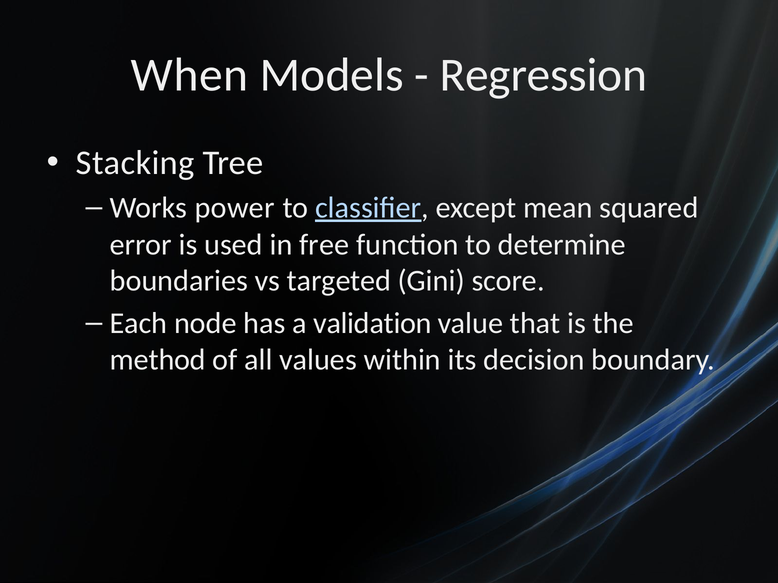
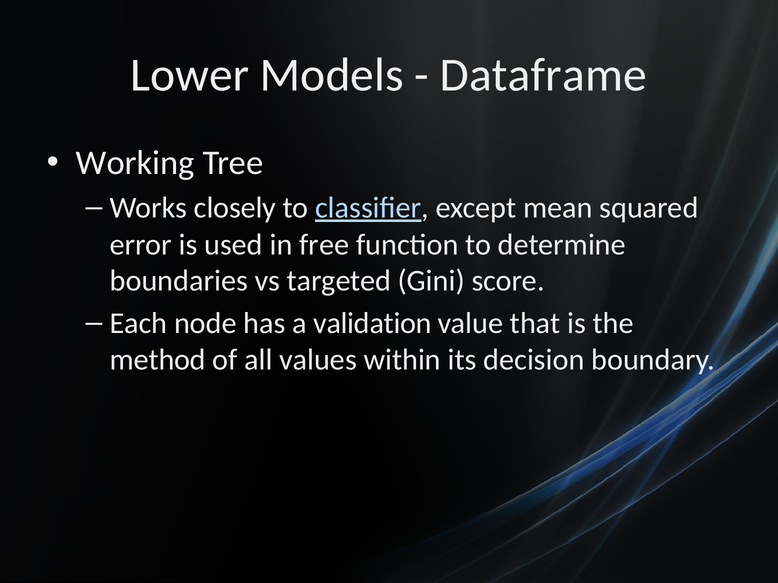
When: When -> Lower (190, 75)
Regression: Regression -> Dataframe (543, 75)
Stacking: Stacking -> Working (135, 163)
power: power -> closely (235, 208)
